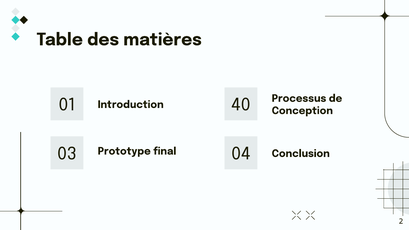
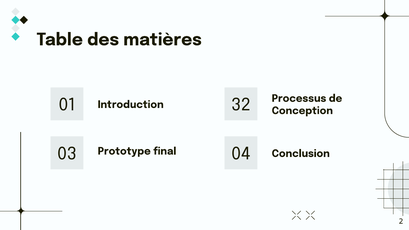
40: 40 -> 32 (241, 105)
